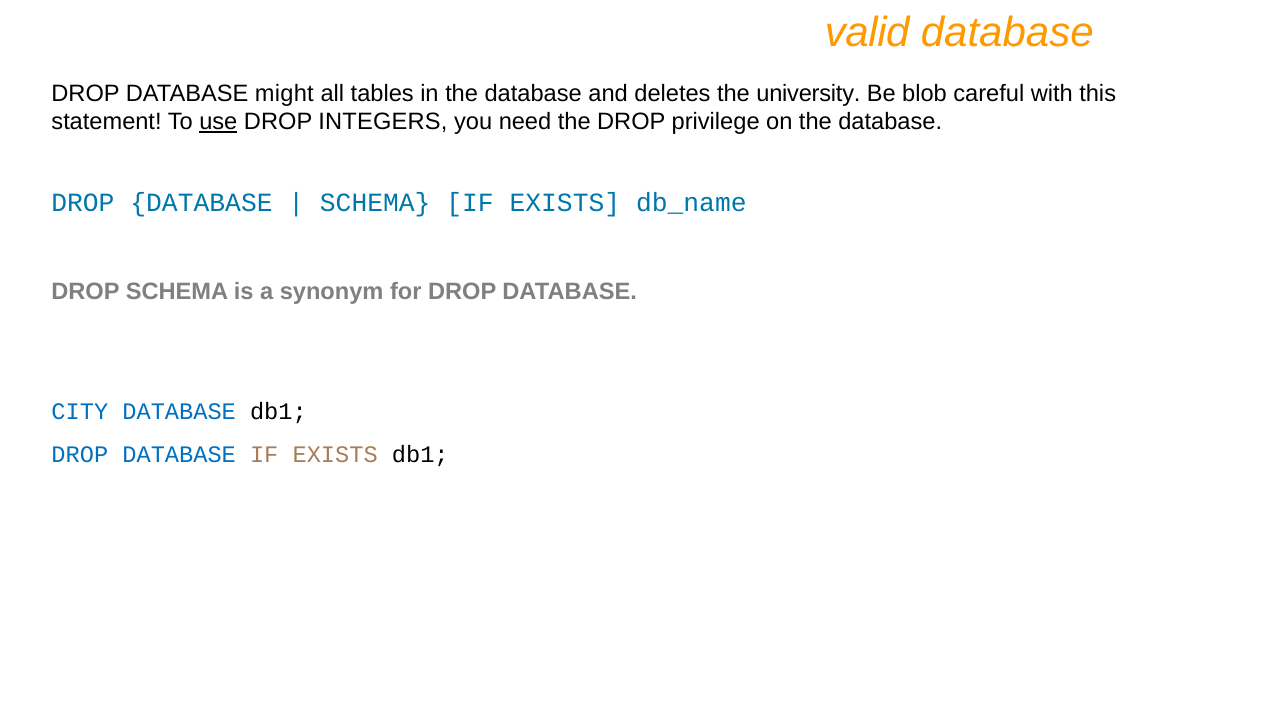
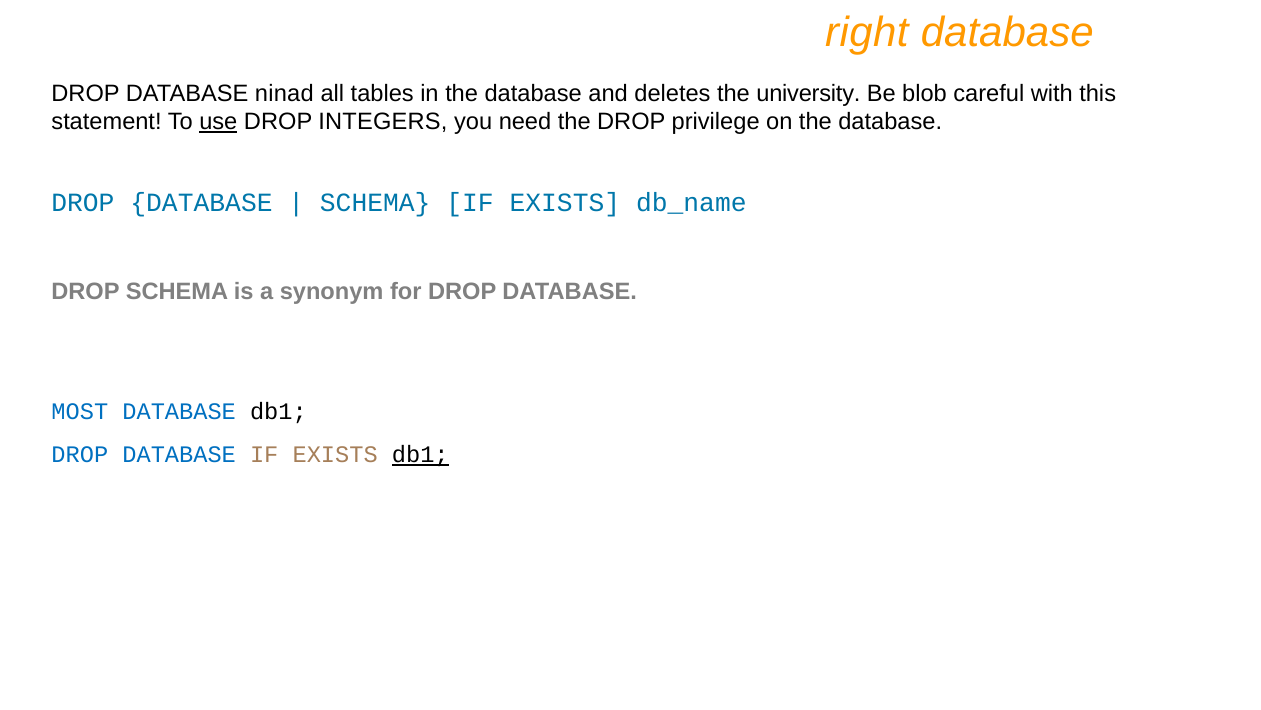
valid: valid -> right (867, 33)
might: might -> ninad (284, 93)
CITY: CITY -> MOST (80, 412)
db1 underline: none -> present (420, 454)
